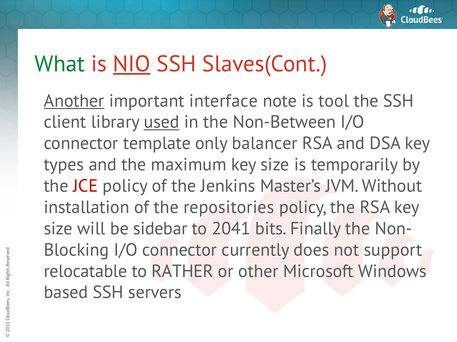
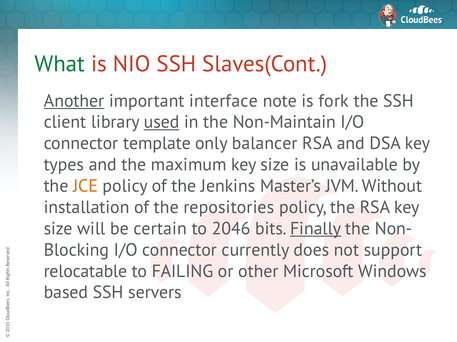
NIO underline: present -> none (132, 64)
tool: tool -> fork (334, 101)
Non-Between: Non-Between -> Non-Maintain (284, 122)
temporarily: temporarily -> unavailable (355, 165)
JCE colour: red -> orange (86, 186)
sidebar: sidebar -> certain (160, 229)
2041: 2041 -> 2046 (231, 229)
Finally underline: none -> present (316, 229)
RATHER: RATHER -> FAILING (183, 272)
